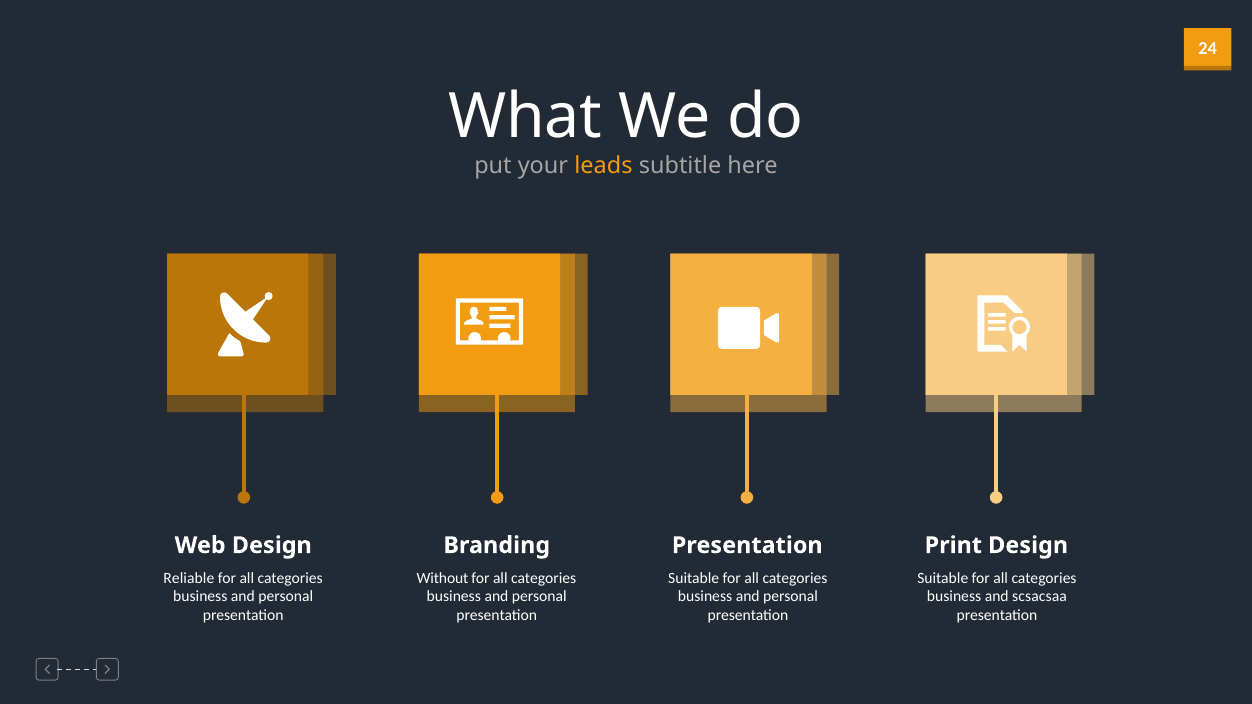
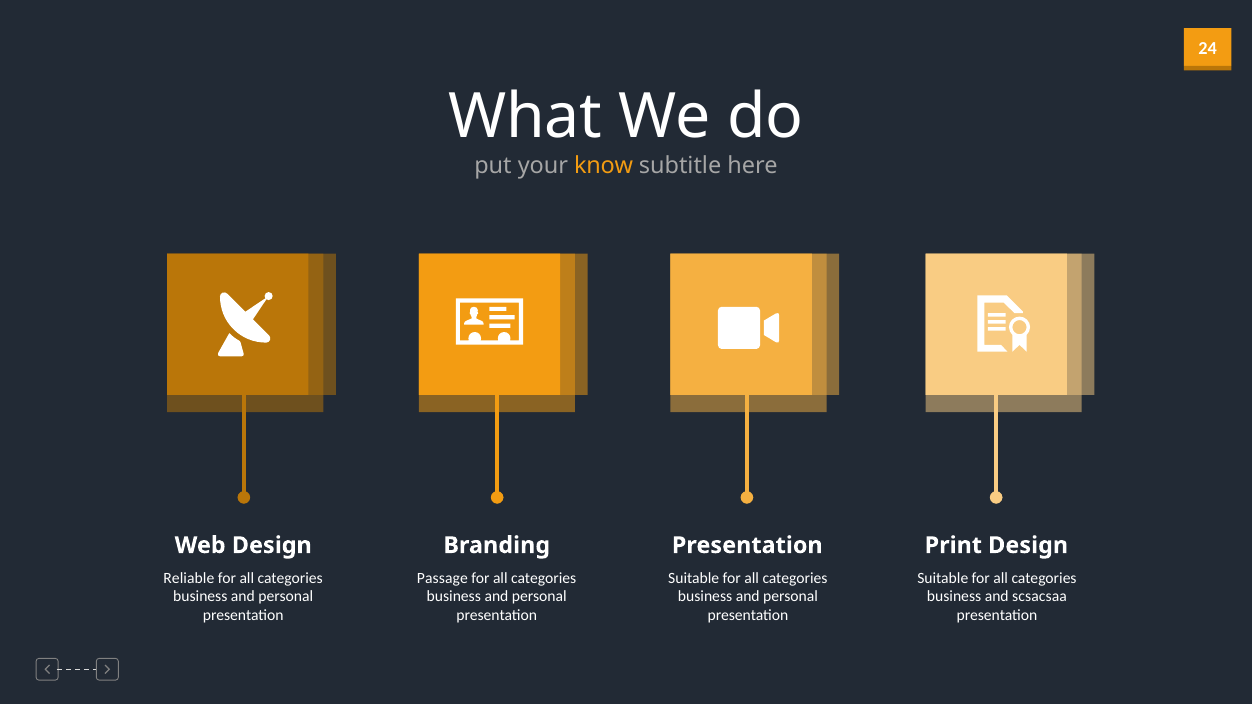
leads: leads -> know (604, 166)
Without: Without -> Passage (442, 578)
